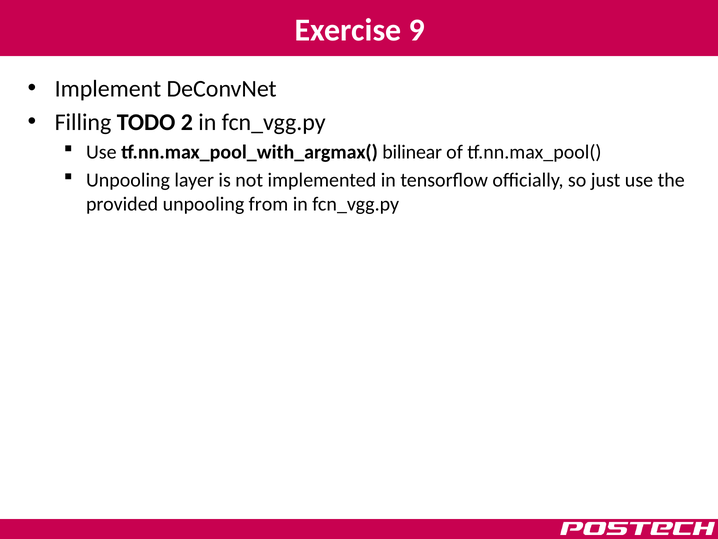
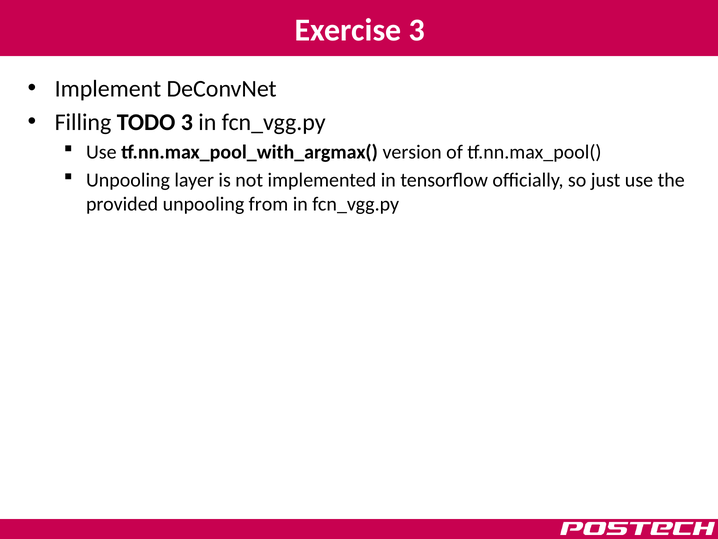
Exercise 9: 9 -> 3 (417, 30)
TODO 2: 2 -> 3 (187, 122)
bilinear: bilinear -> version (412, 152)
